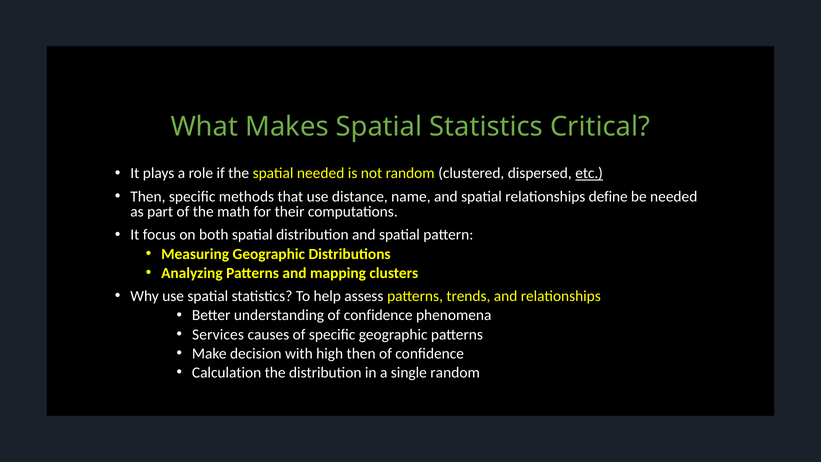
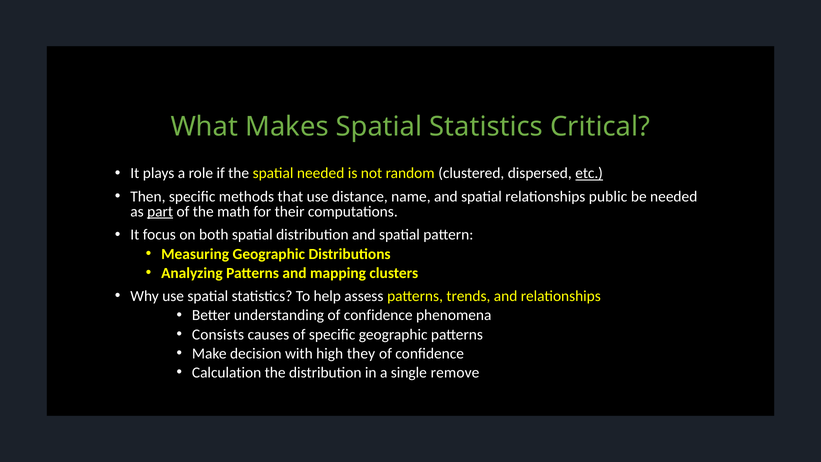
define: define -> public (608, 197)
part underline: none -> present (160, 211)
Services: Services -> Consists (218, 334)
high then: then -> they (361, 353)
single random: random -> remove (455, 372)
